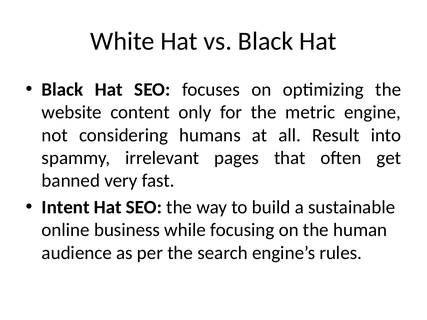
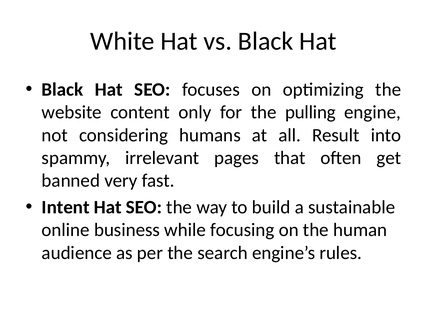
metric: metric -> pulling (310, 112)
